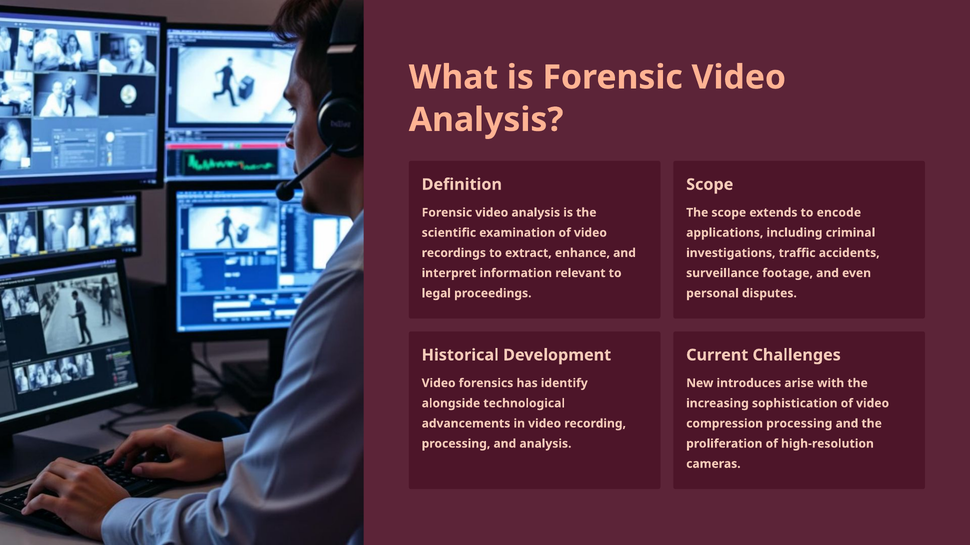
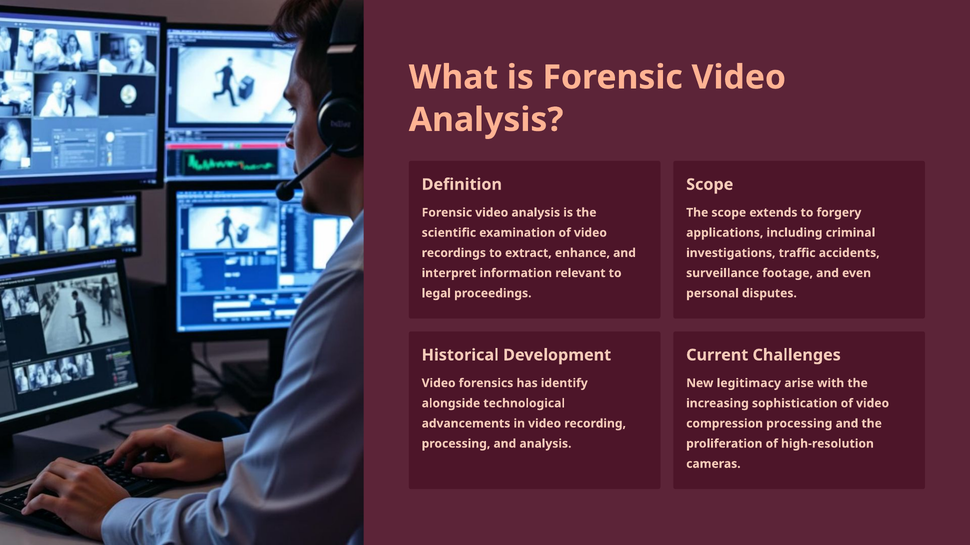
encode: encode -> forgery (839, 213)
introduces: introduces -> legitimacy (749, 384)
